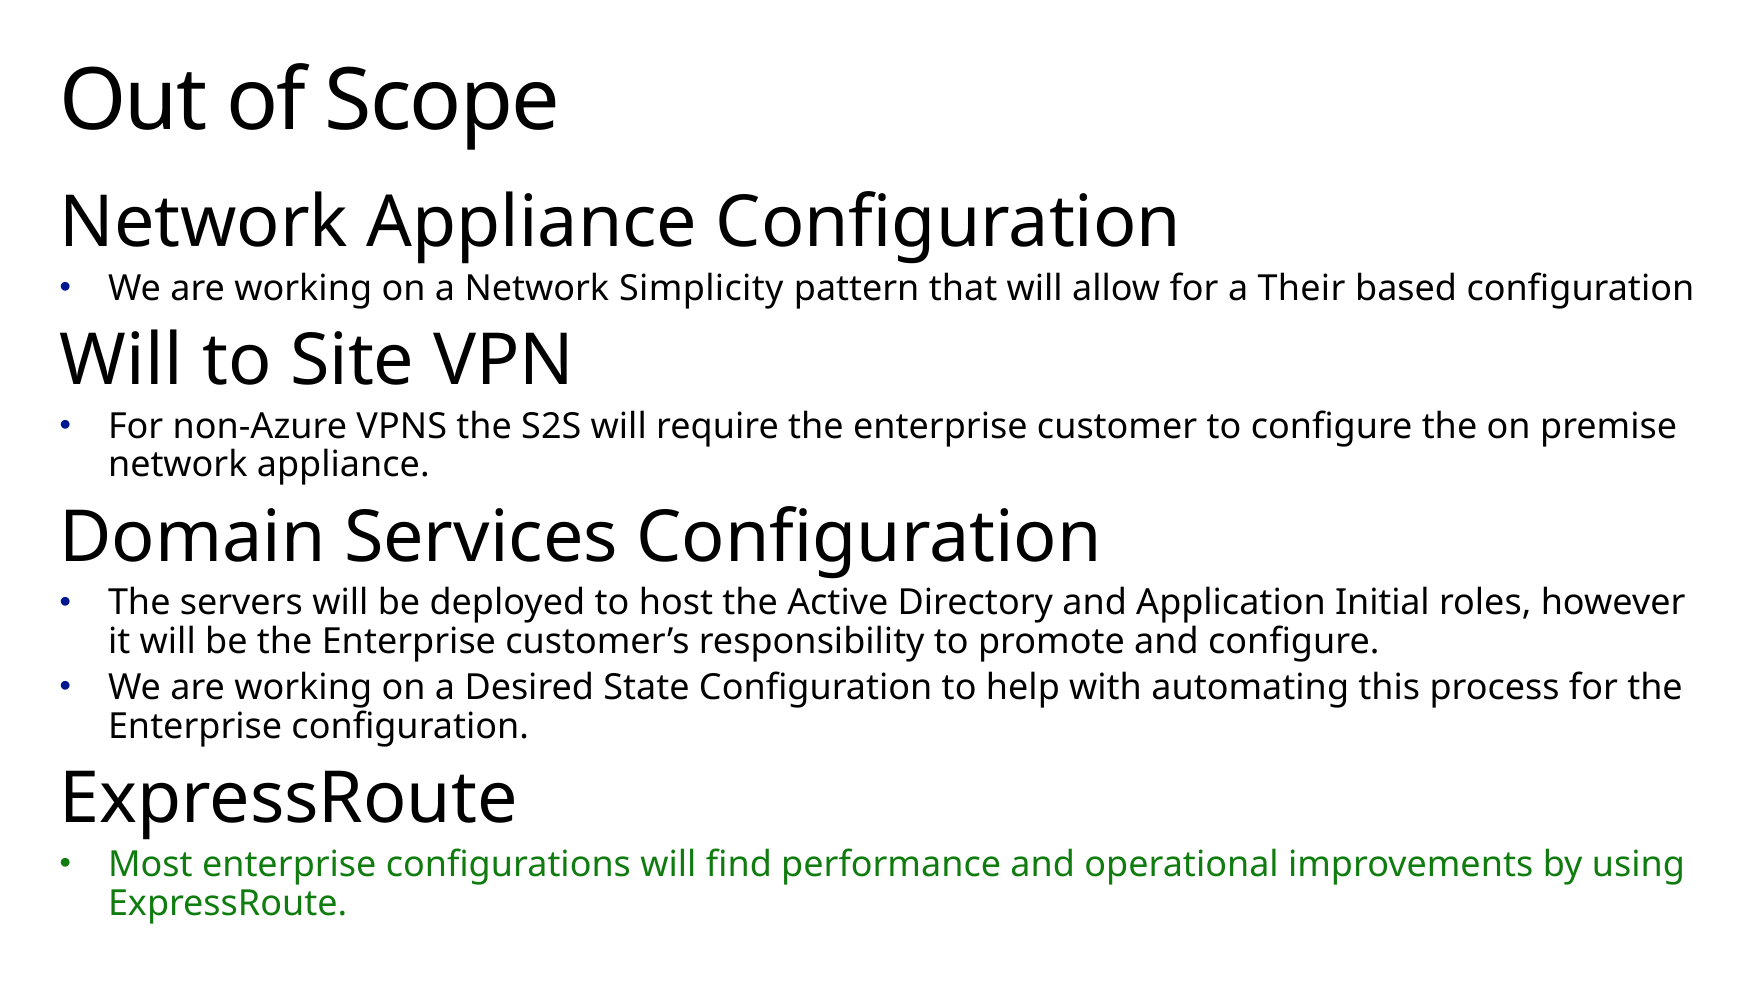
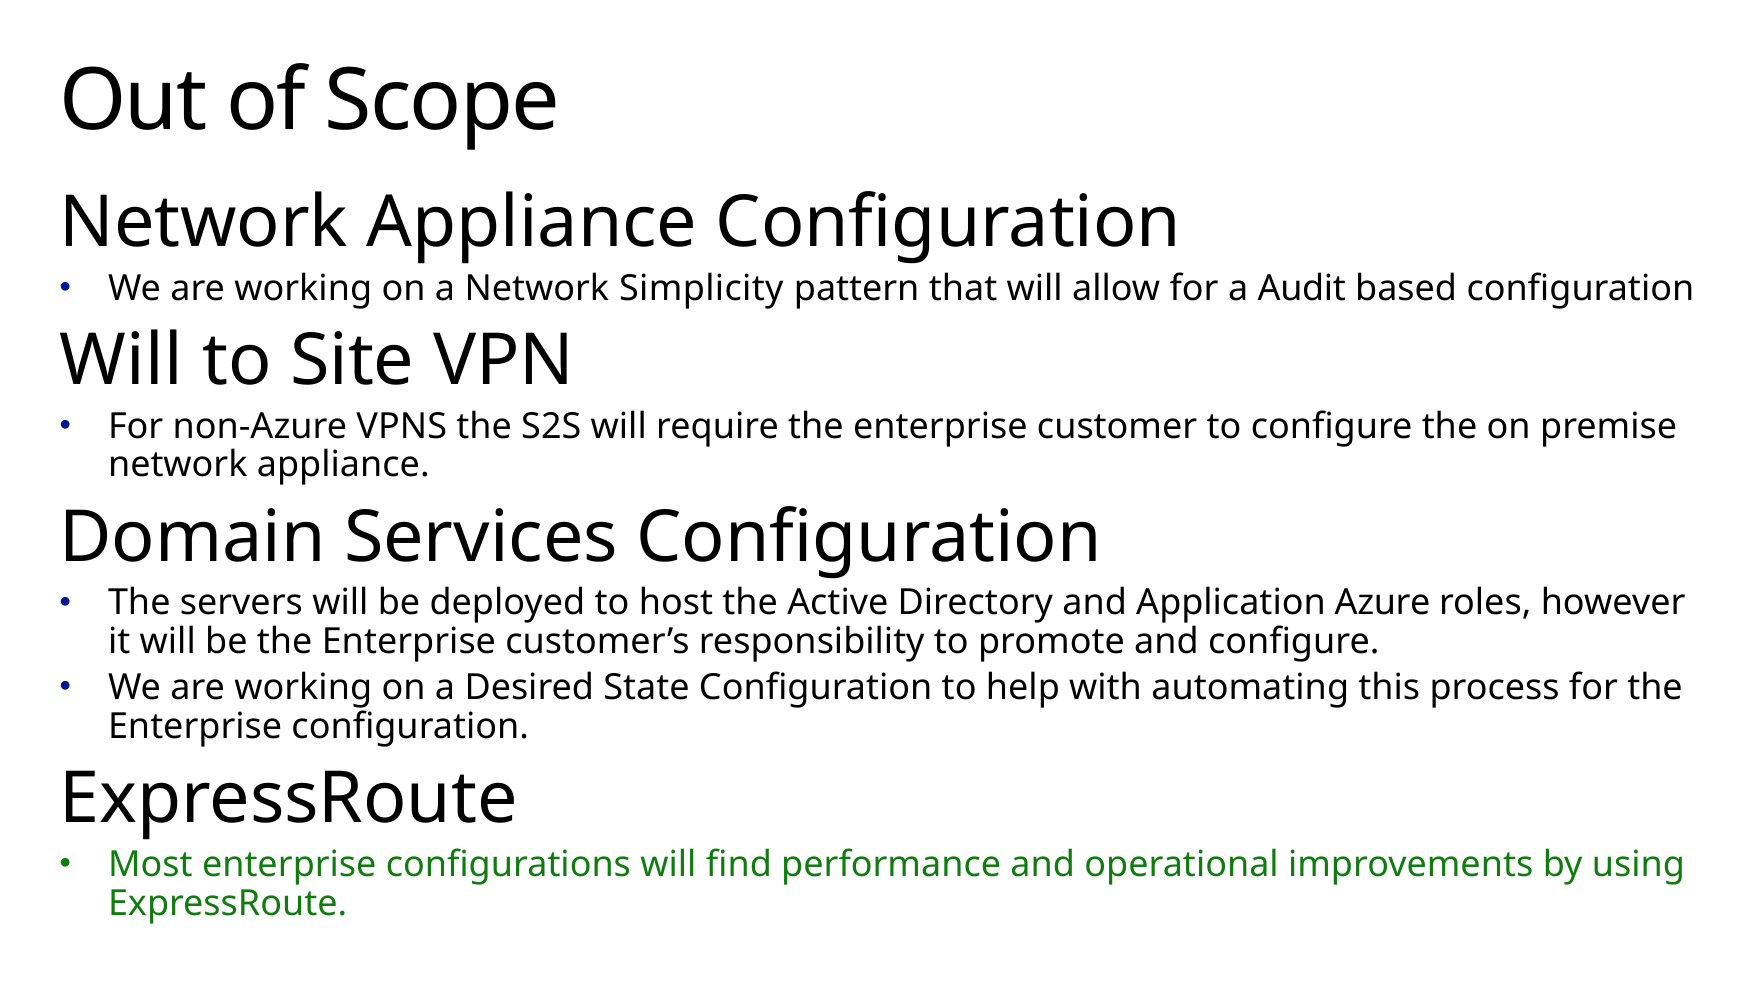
Their: Their -> Audit (1302, 288)
Initial: Initial -> Azure (1383, 603)
